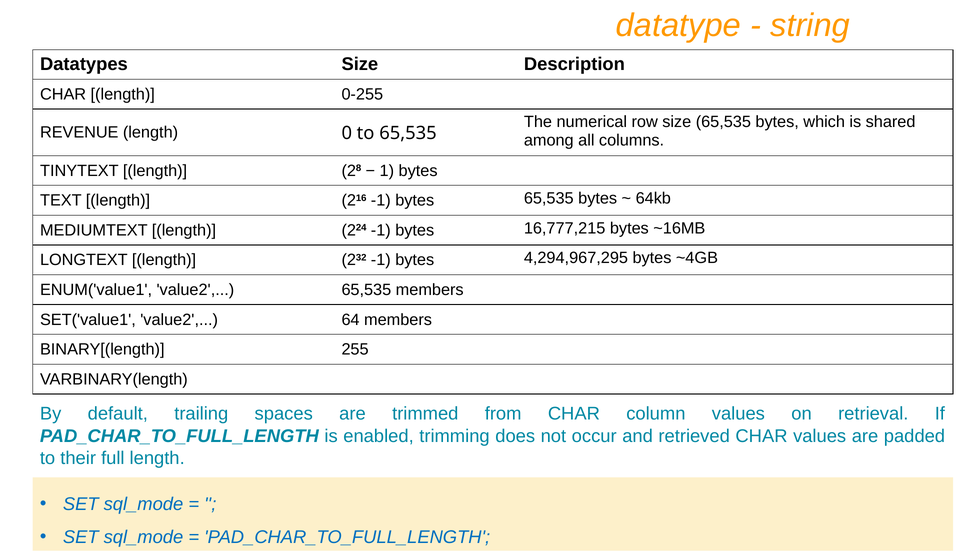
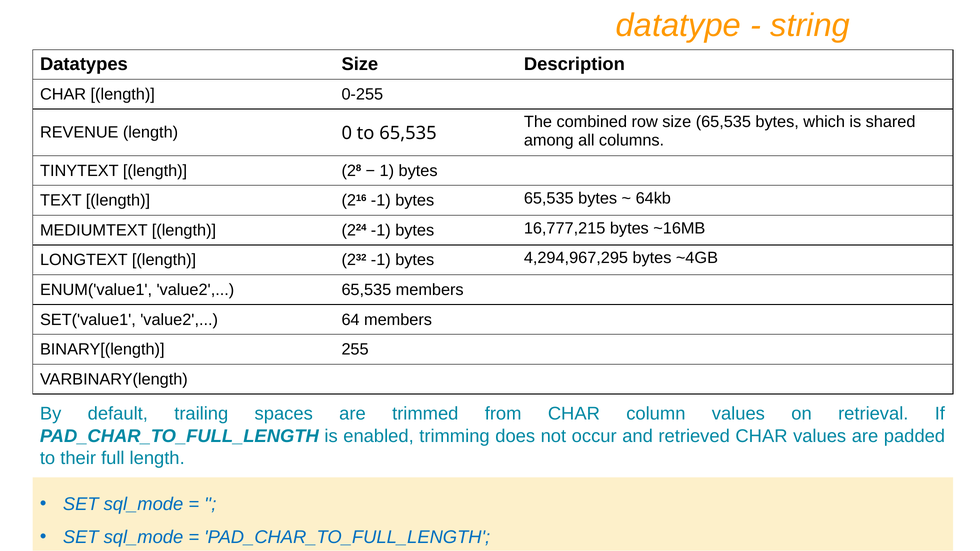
numerical: numerical -> combined (592, 122)
